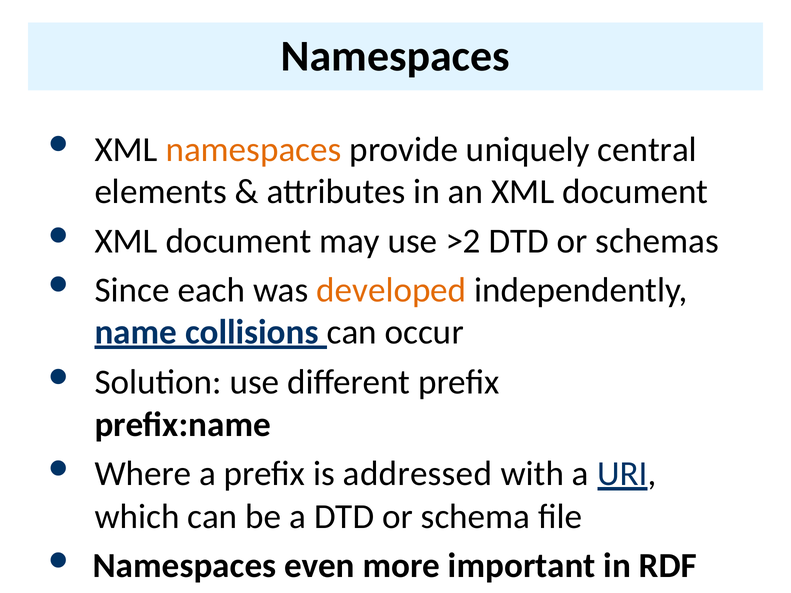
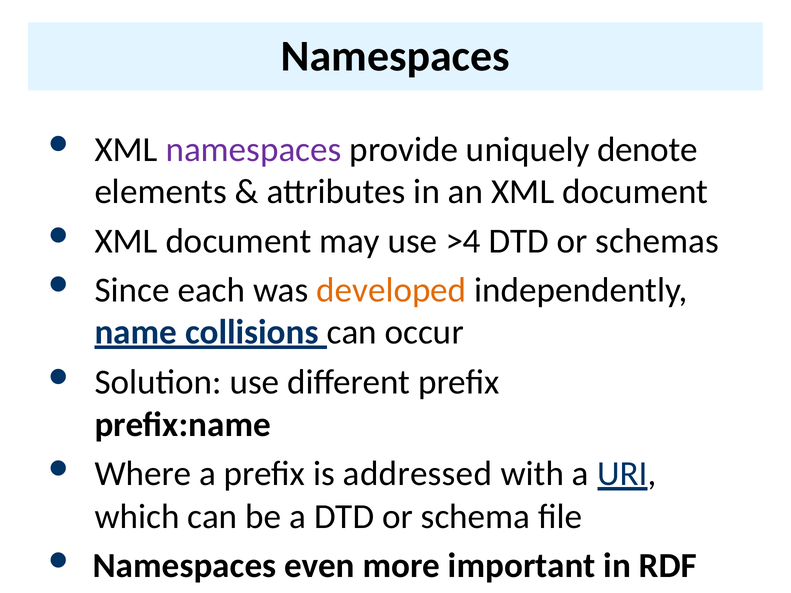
namespaces colour: orange -> purple (254, 150)
central: central -> denote (647, 150)
>2: >2 -> >4 (463, 241)
